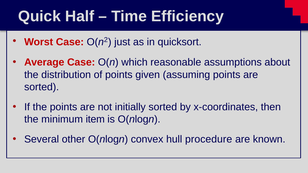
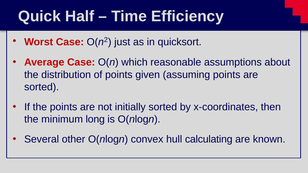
item: item -> long (95, 119)
procedure: procedure -> calculating (209, 139)
